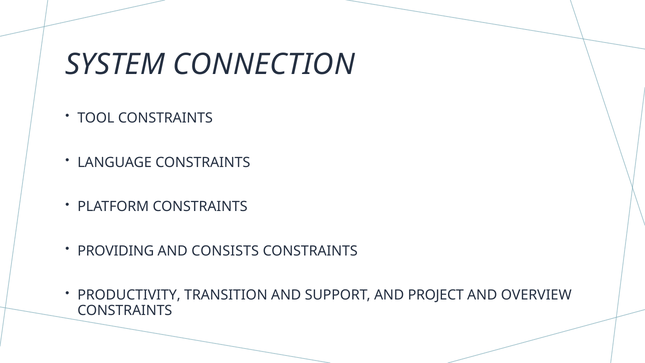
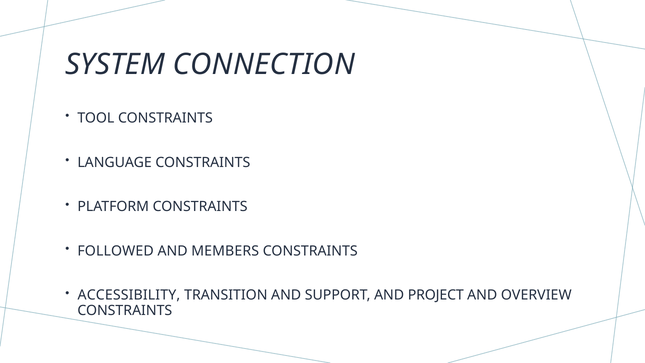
PROVIDING: PROVIDING -> FOLLOWED (116, 251)
CONSISTS: CONSISTS -> MEMBERS (225, 251)
PRODUCTIVITY: PRODUCTIVITY -> ACCESSIBILITY (129, 295)
